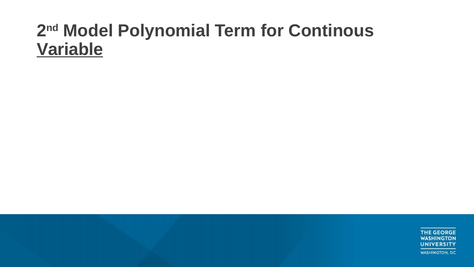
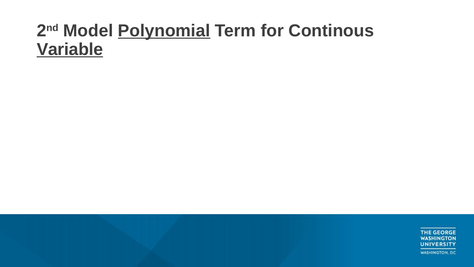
Polynomial underline: none -> present (164, 31)
